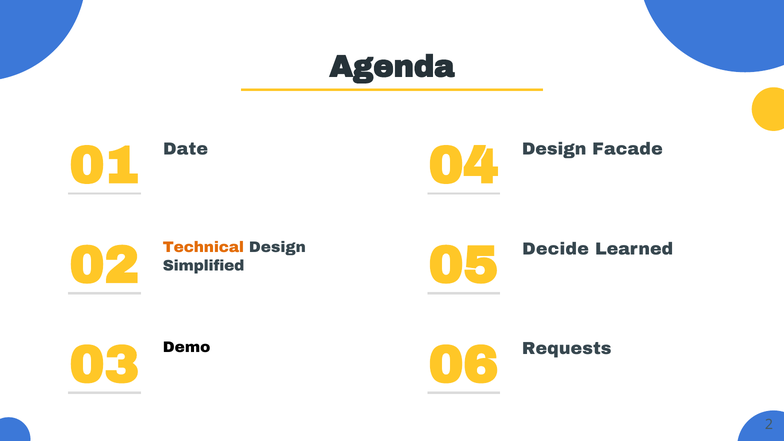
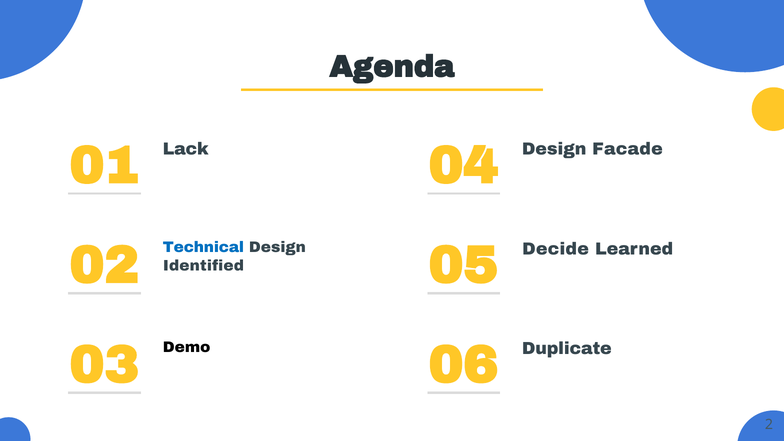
Date: Date -> Lack (186, 149)
Technical colour: orange -> blue (203, 247)
Simplified: Simplified -> Identified (203, 266)
Requests: Requests -> Duplicate (567, 349)
